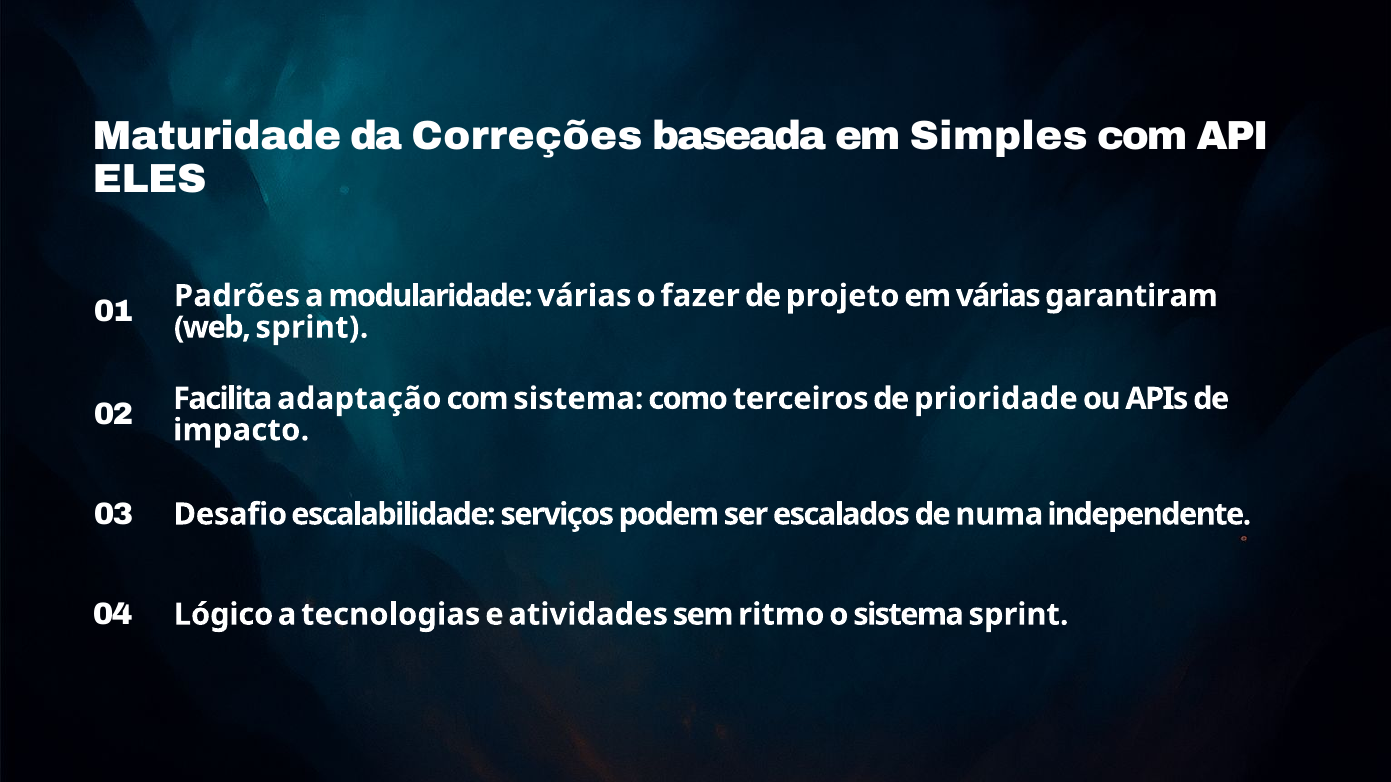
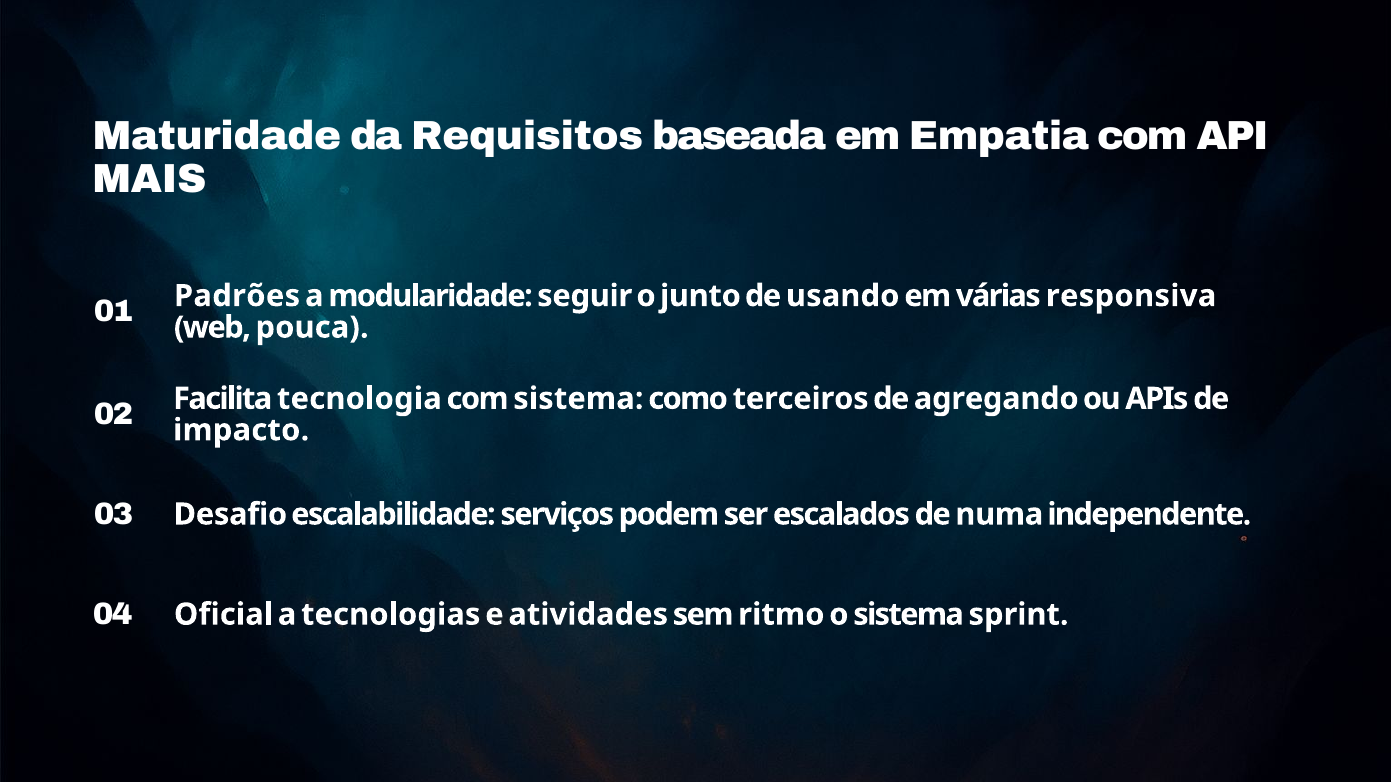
Correções: Correções -> Requisitos (527, 136)
Simples: Simples -> Empatia (999, 136)
ELES: ELES -> MAIS (150, 179)
modularidade várias: várias -> seguir (585, 296)
fazer: fazer -> junto (700, 296)
projeto: projeto -> usando (843, 296)
garantiram: garantiram -> responsiva (1131, 296)
web sprint: sprint -> pouca (312, 328)
adaptação: adaptação -> tecnologia (359, 399)
prioridade: prioridade -> agregando (996, 399)
Lógico: Lógico -> Oficial (223, 615)
